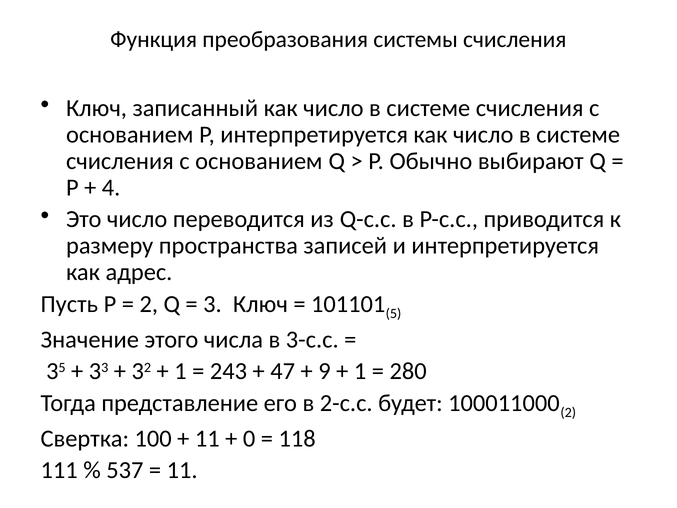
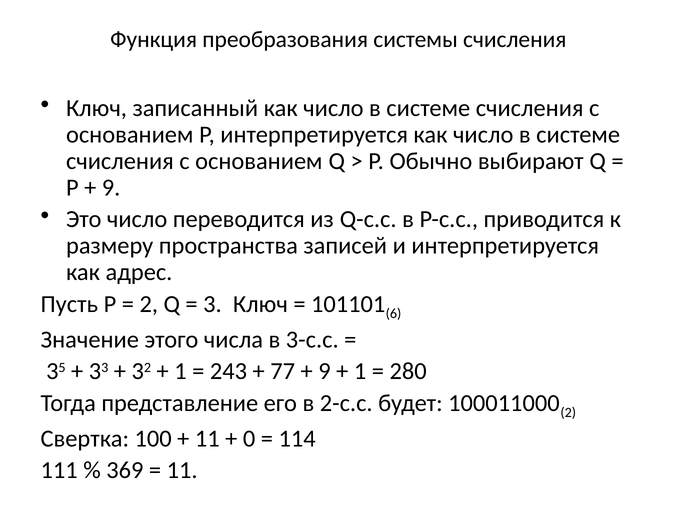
4: 4 -> 9 (111, 188)
5: 5 -> 6 (394, 313)
47: 47 -> 77 (283, 371)
118: 118 -> 114 (297, 438)
537: 537 -> 369 (125, 470)
